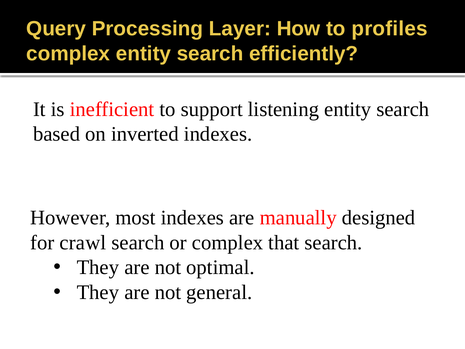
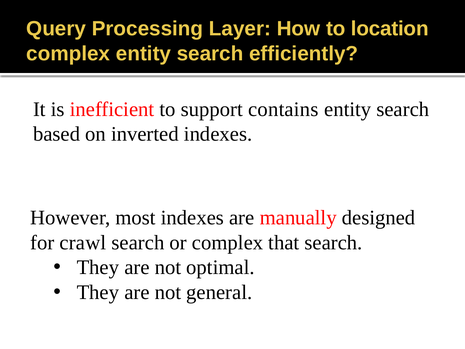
profiles: profiles -> location (390, 29)
listening: listening -> contains (283, 109)
